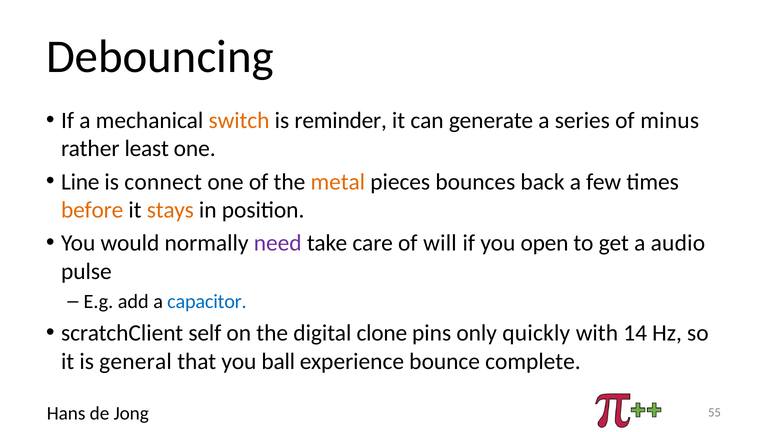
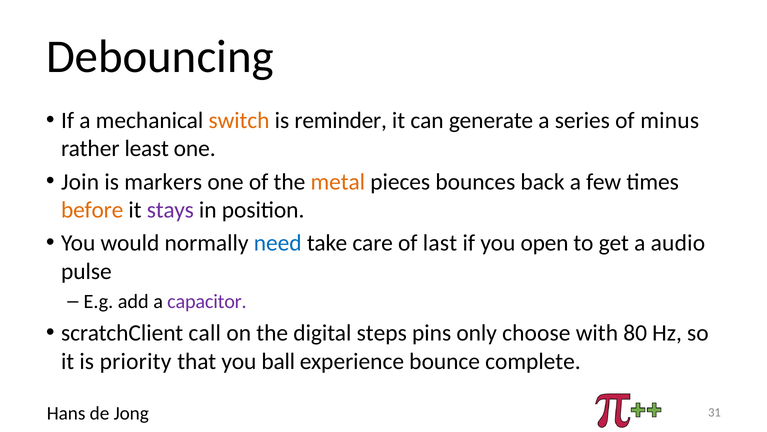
Line: Line -> Join (80, 182)
connect: connect -> markers (163, 182)
stays colour: orange -> purple (170, 210)
need colour: purple -> blue (278, 243)
will: will -> last (440, 243)
capacitor colour: blue -> purple (207, 301)
self: self -> call (205, 333)
clone: clone -> steps (382, 333)
quickly: quickly -> choose (536, 333)
14: 14 -> 80 (635, 333)
general: general -> priority (136, 361)
55: 55 -> 31 (715, 412)
